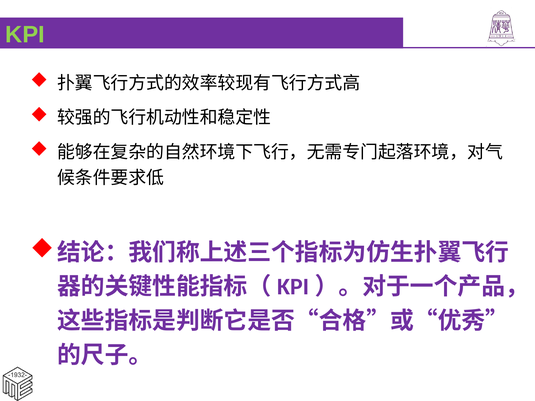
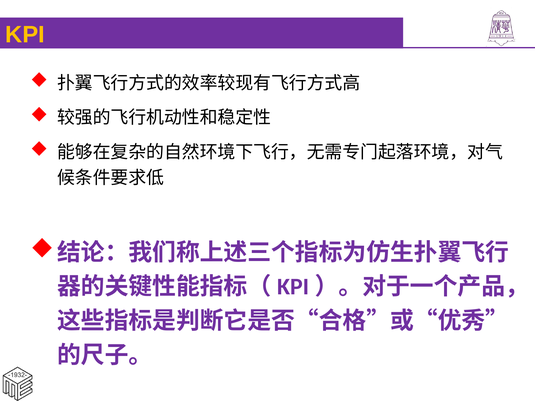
KPI colour: light green -> yellow (25, 35)
